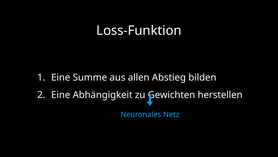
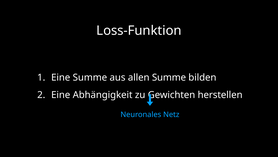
allen Abstieg: Abstieg -> Summe (169, 77)
